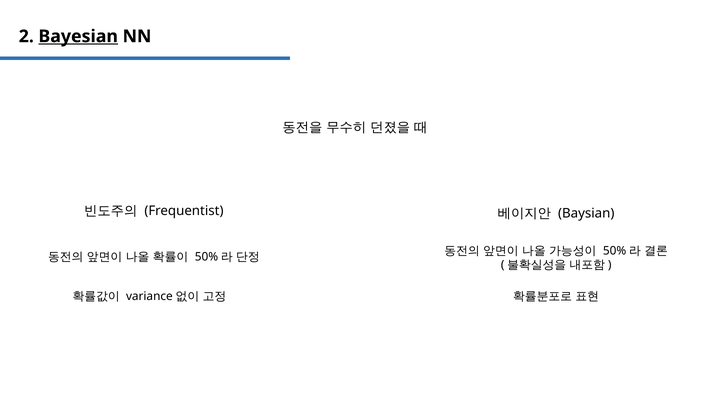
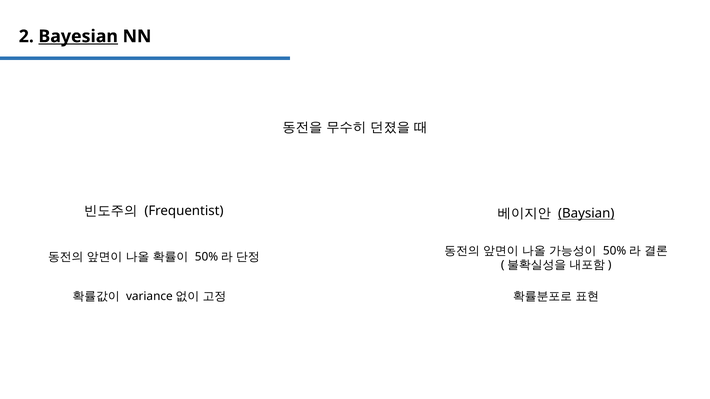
Baysian underline: none -> present (586, 214)
